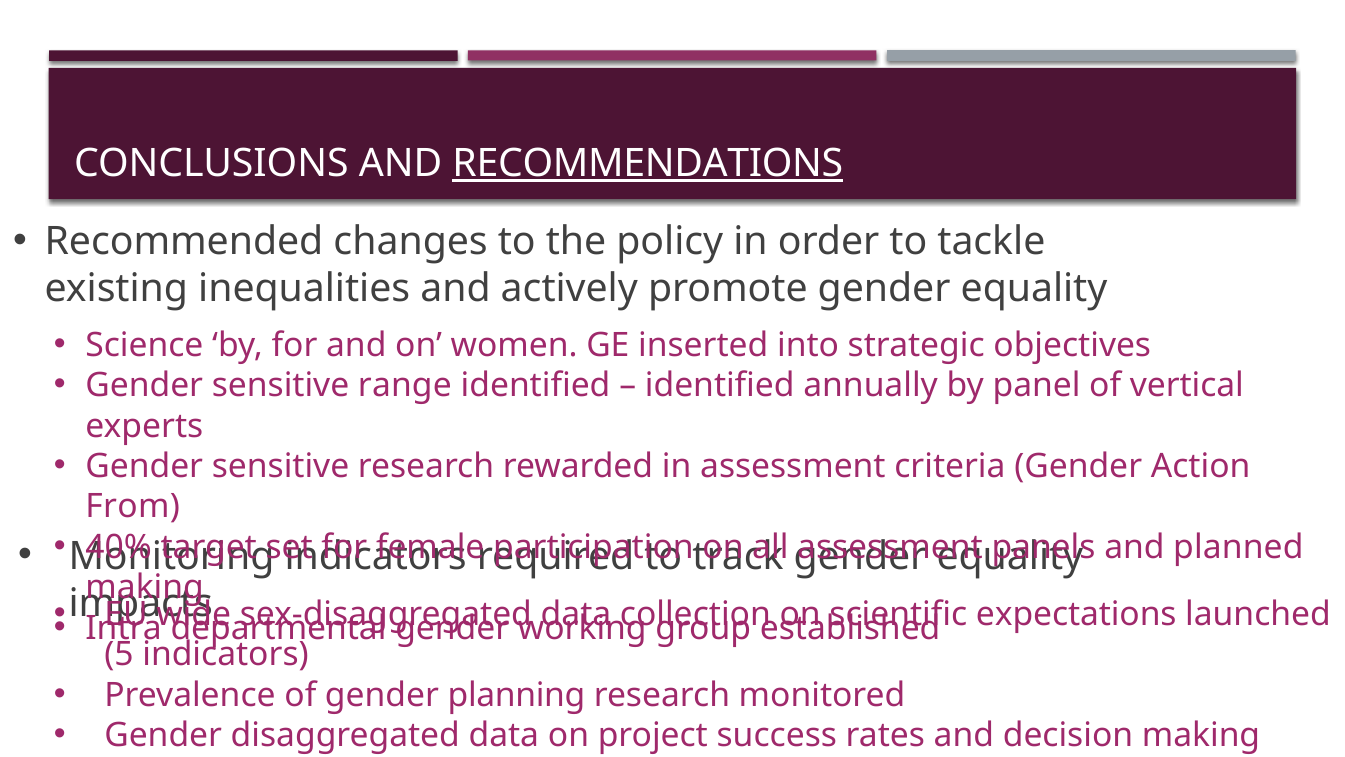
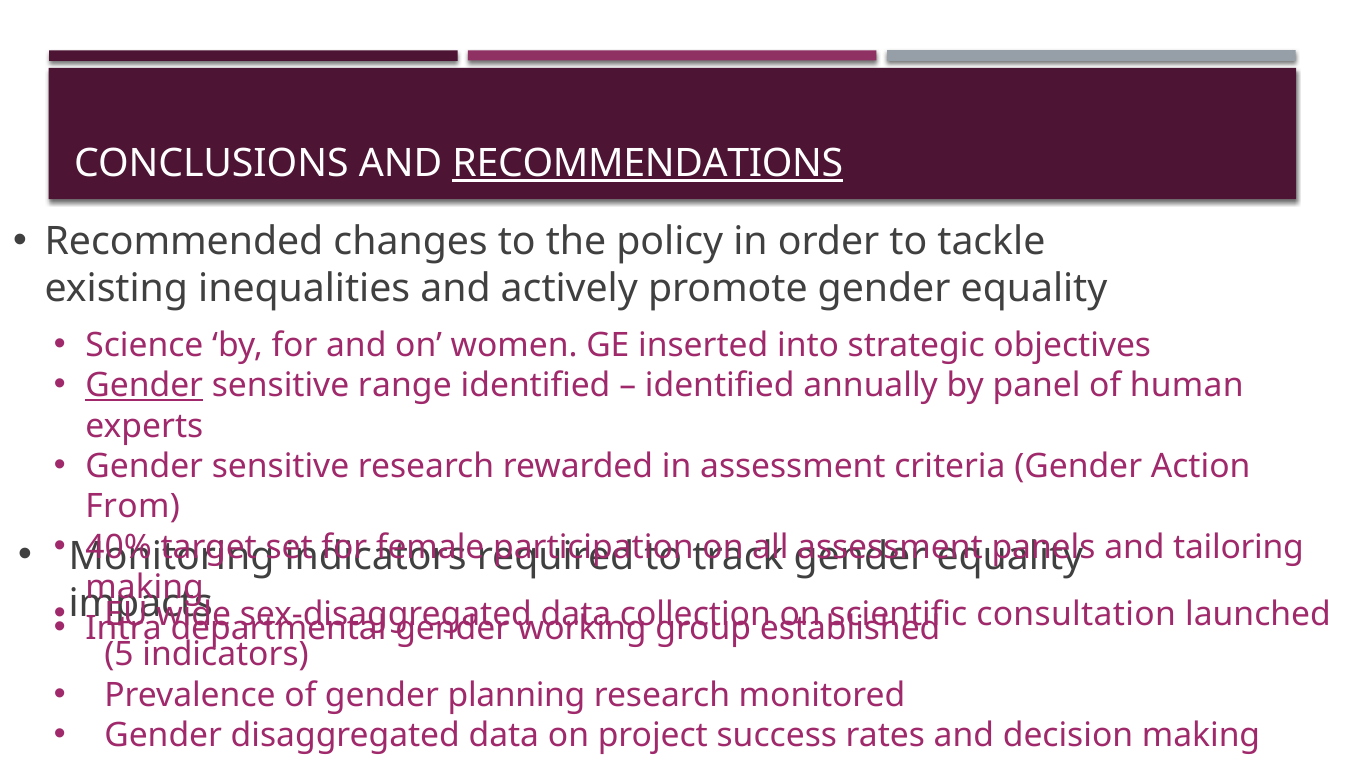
Gender underline: none -> present (144, 385)
vertical: vertical -> human (1187, 385)
planned: planned -> tailoring (1239, 547)
expectations: expectations -> consultation (1076, 614)
